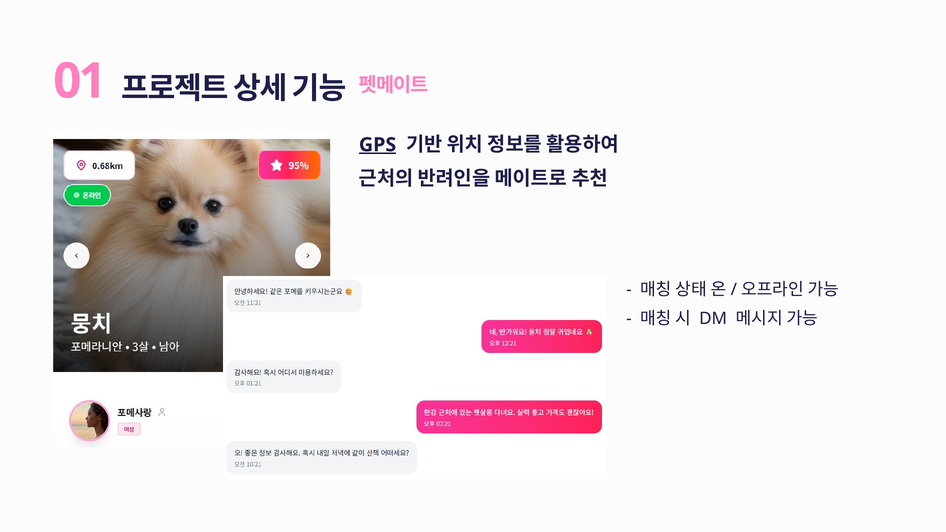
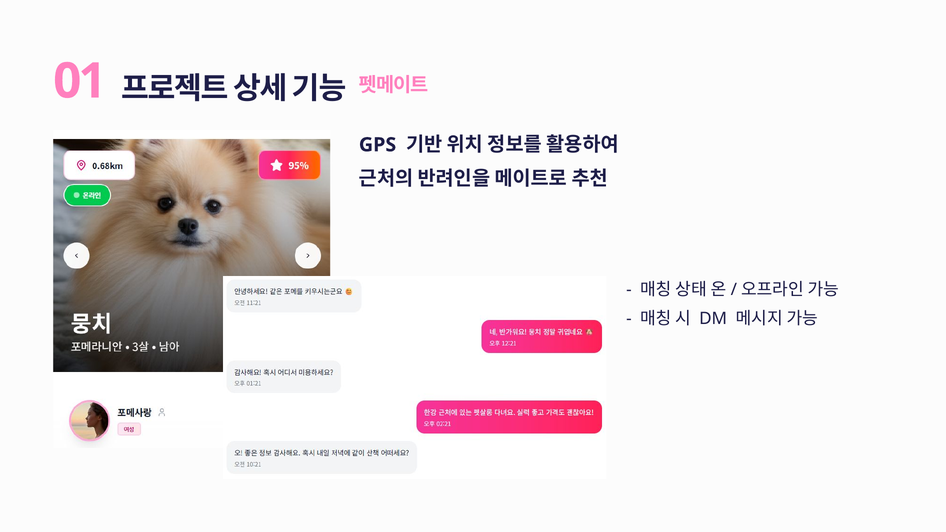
GPS underline: present -> none (378, 145)
